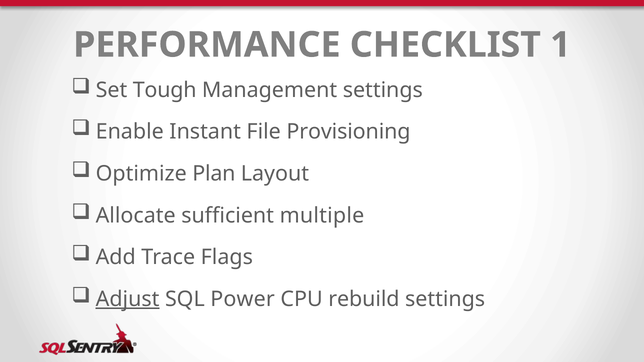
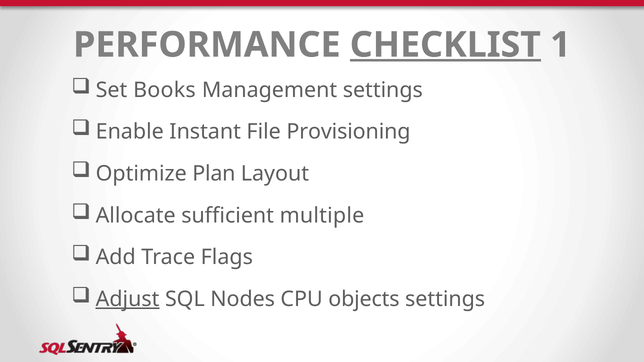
CHECKLIST underline: none -> present (445, 45)
Tough: Tough -> Books (164, 90)
Power: Power -> Nodes (243, 299)
rebuild: rebuild -> objects (364, 299)
